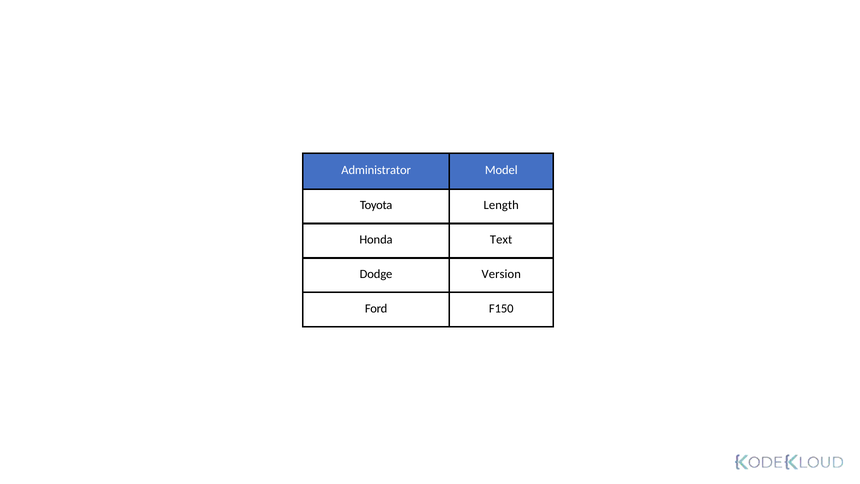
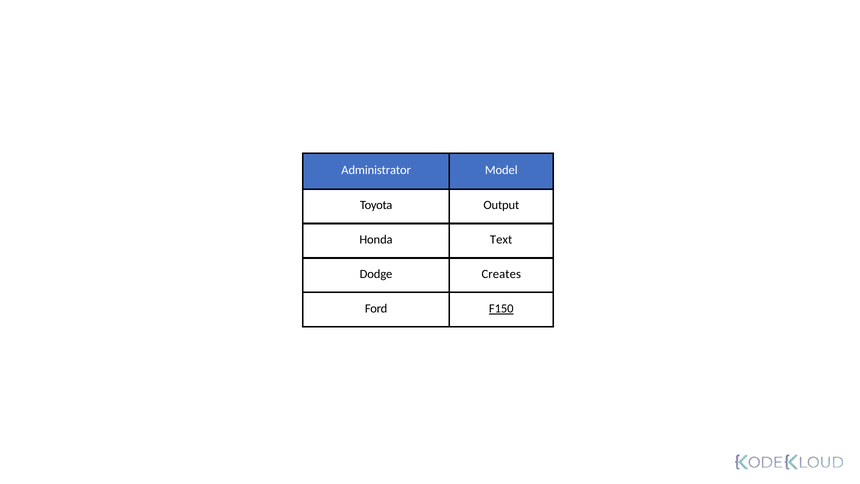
Length: Length -> Output (501, 205)
Version: Version -> Creates (501, 274)
F150 underline: none -> present (501, 308)
